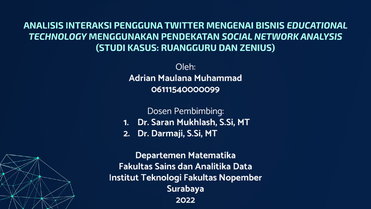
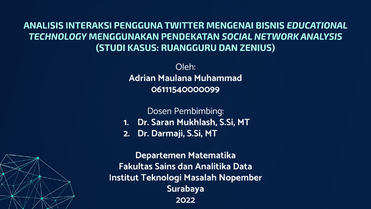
Teknologi Fakultas: Fakultas -> Masalah (200, 177)
